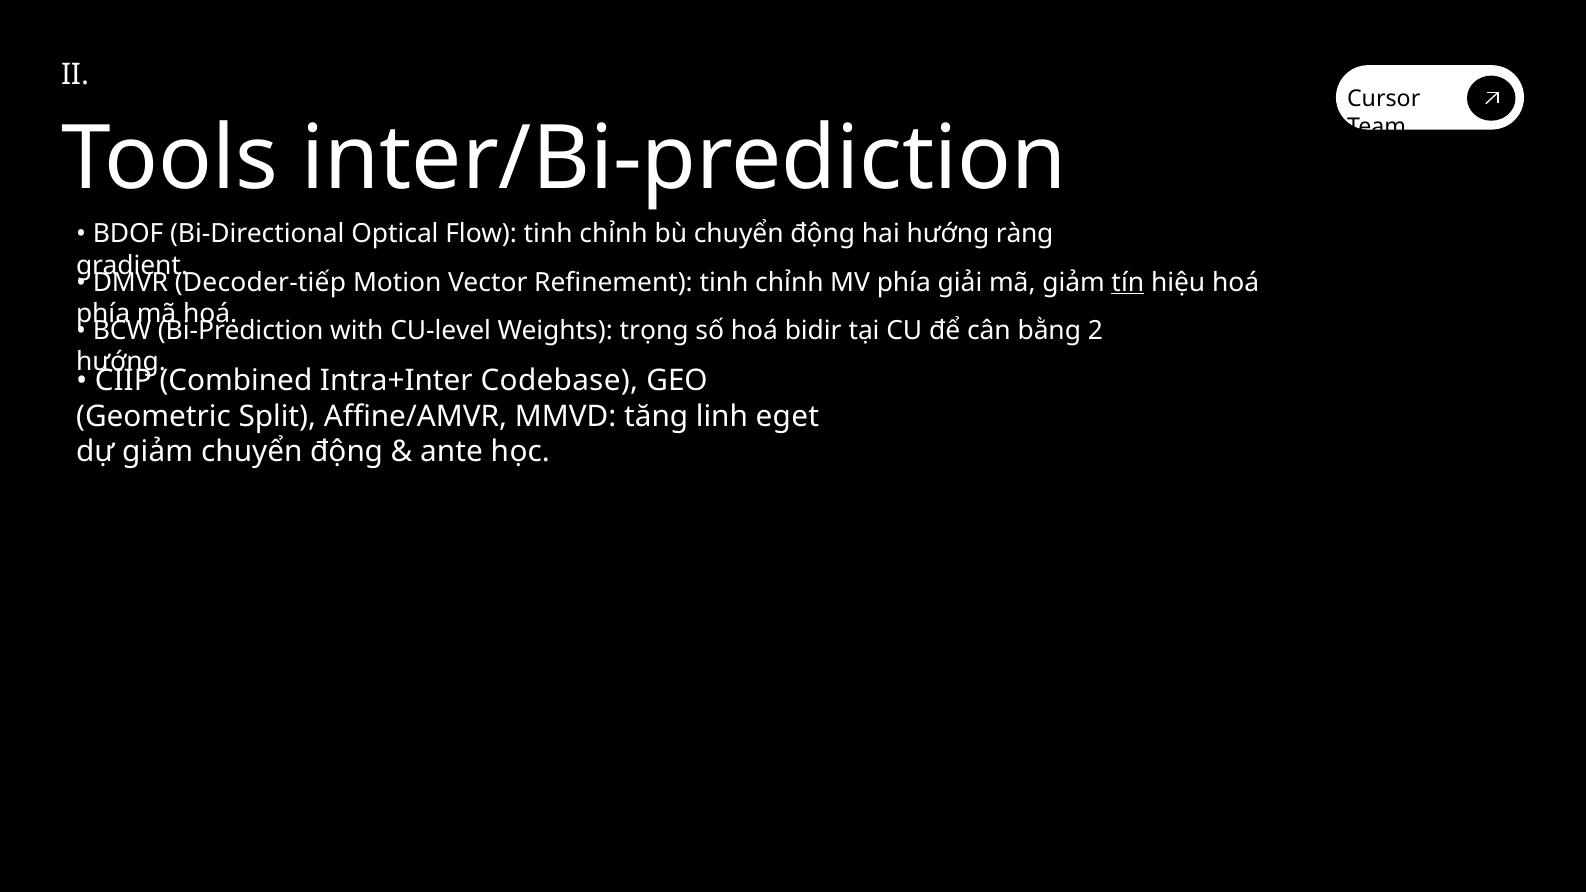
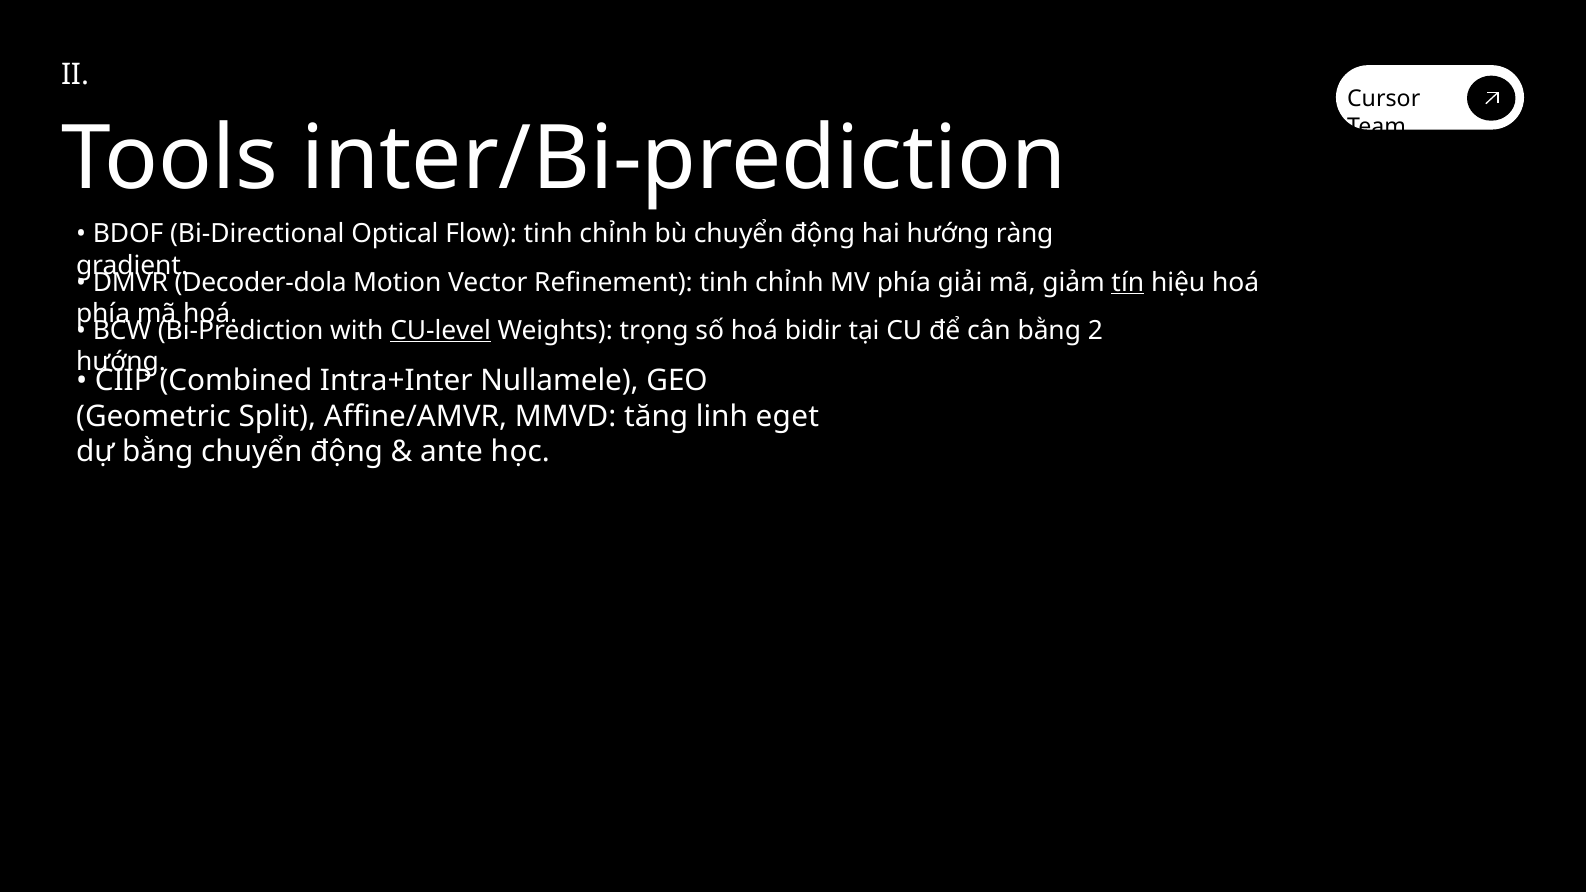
Decoder-tiếp: Decoder-tiếp -> Decoder-dola (261, 282)
CU‑level underline: none -> present (441, 330)
Codebase: Codebase -> Nullamele (560, 381)
dự giảm: giảm -> bằng (158, 452)
